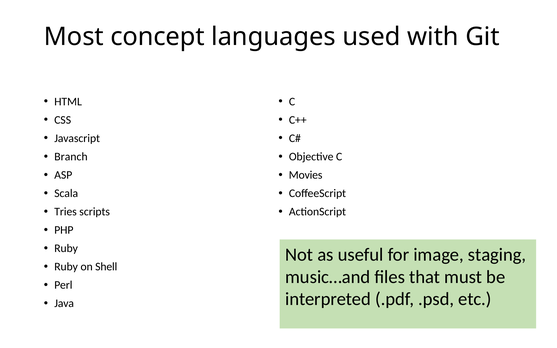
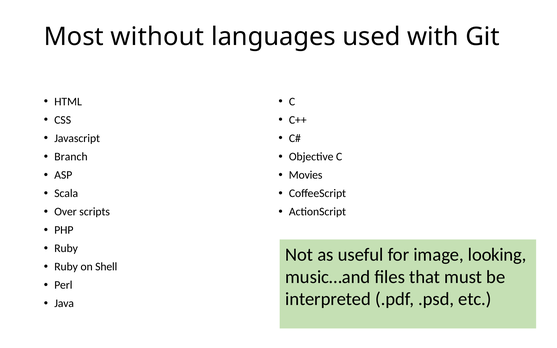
concept: concept -> without (157, 37)
Tries: Tries -> Over (66, 212)
staging: staging -> looking (497, 255)
